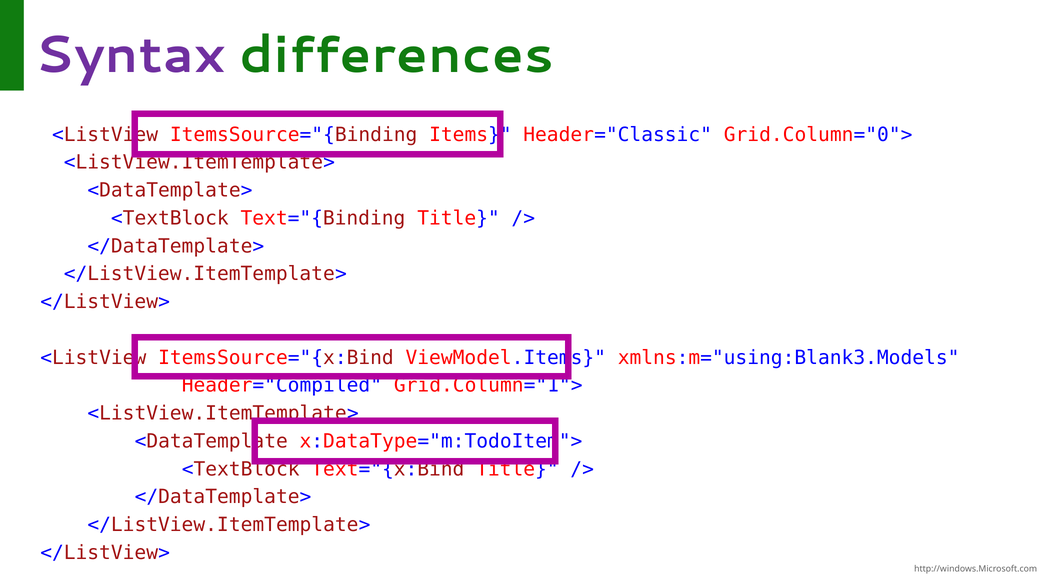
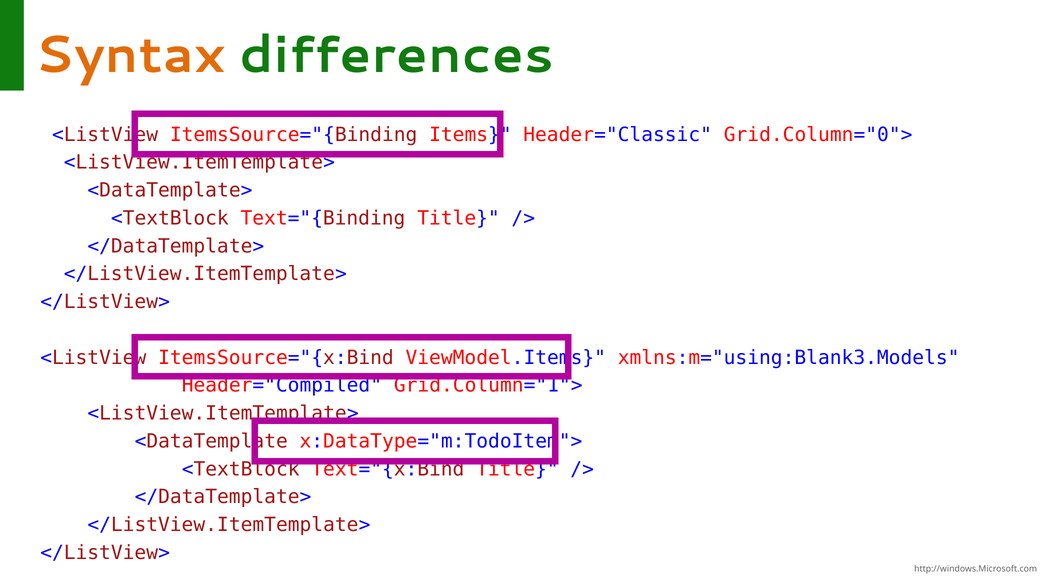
Syntax colour: purple -> orange (130, 55)
